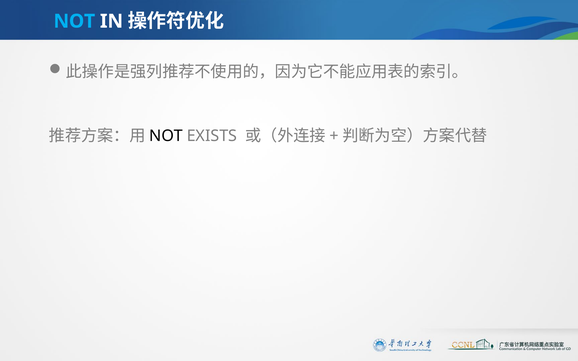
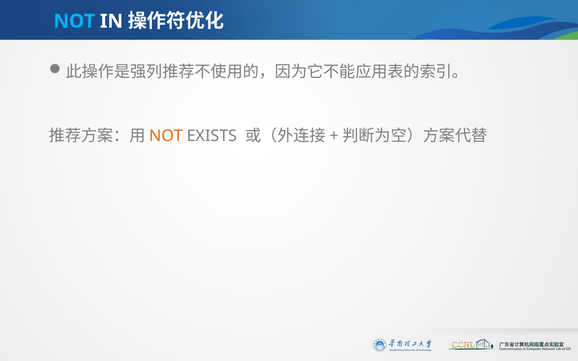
NOT colour: black -> orange (166, 136)
